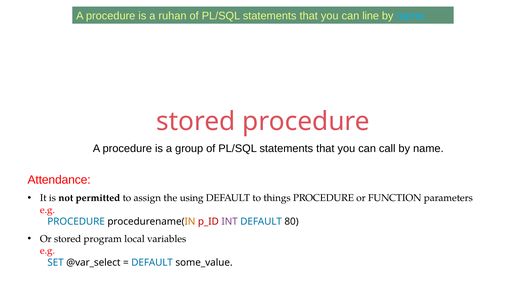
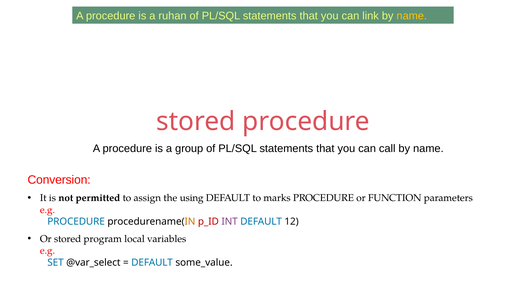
line: line -> link (371, 16)
name colour: light blue -> yellow (412, 16)
Attendance: Attendance -> Conversion (59, 180)
things: things -> marks (277, 198)
80: 80 -> 12 (292, 222)
